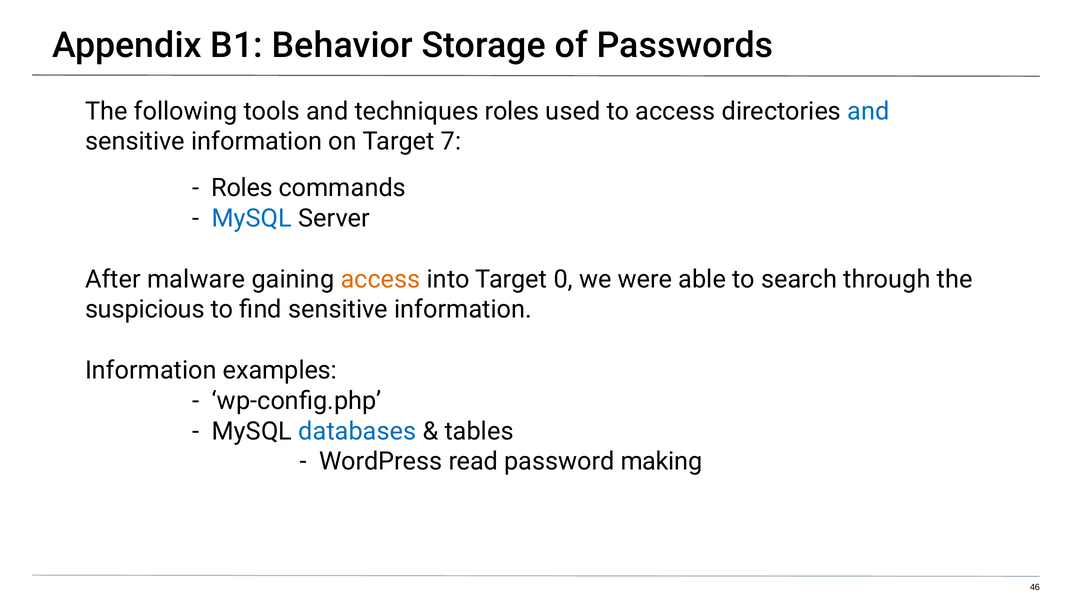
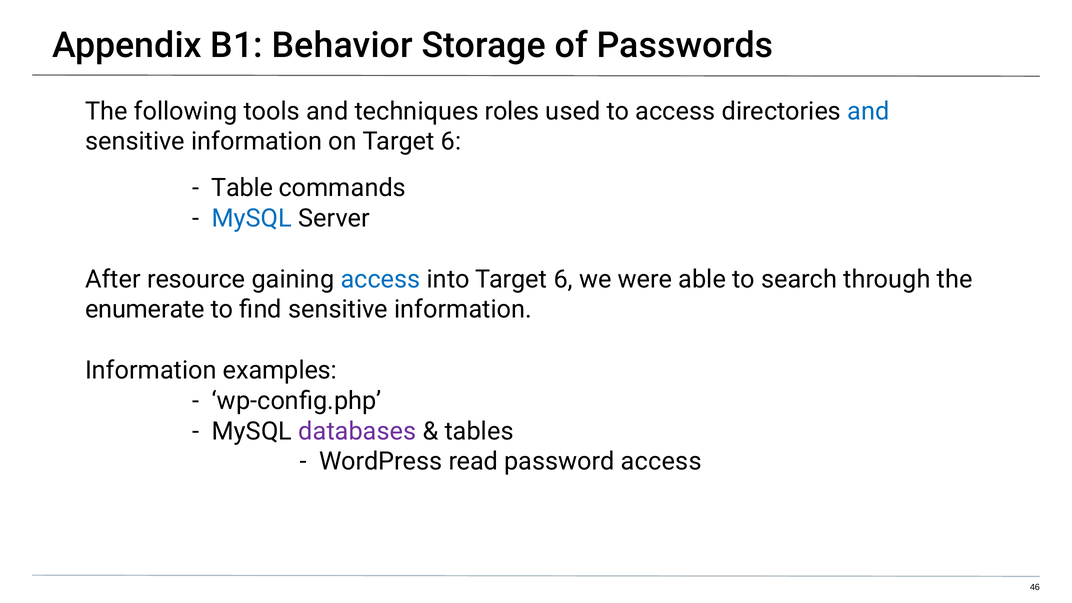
on Target 7: 7 -> 6 (451, 142)
Roles: Roles -> Table (242, 188)
malware: malware -> resource (196, 279)
access colour: orange -> blue (381, 279)
into Target 0: 0 -> 6 (563, 279)
suspicious: suspicious -> enumerate (145, 310)
databases colour: blue -> purple (357, 431)
password making: making -> access (661, 462)
